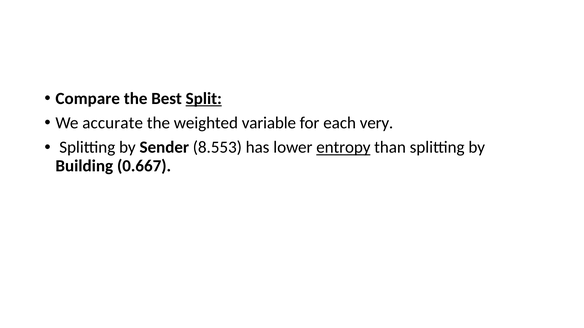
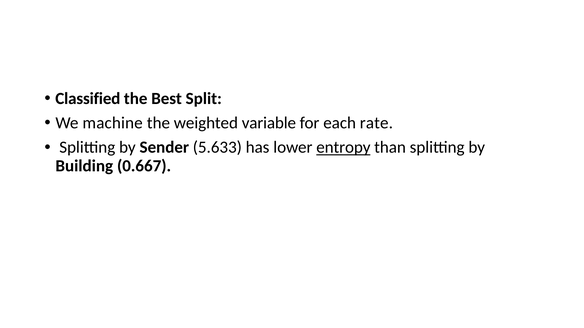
Compare: Compare -> Classified (88, 99)
Split underline: present -> none (204, 99)
accurate: accurate -> machine (113, 123)
very: very -> rate (376, 123)
8.553: 8.553 -> 5.633 (217, 148)
